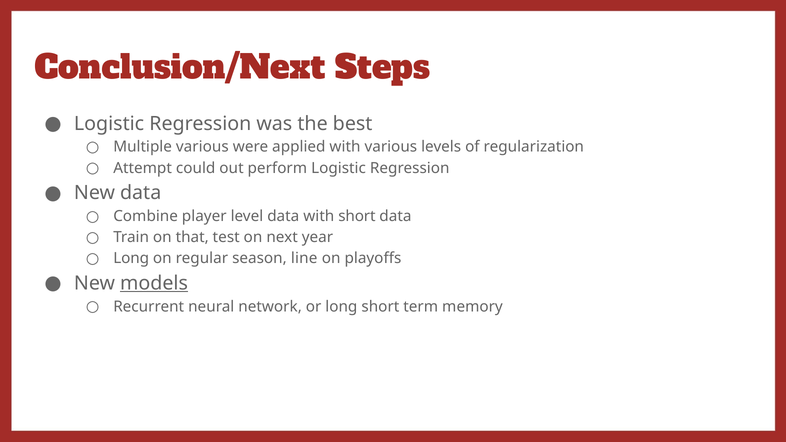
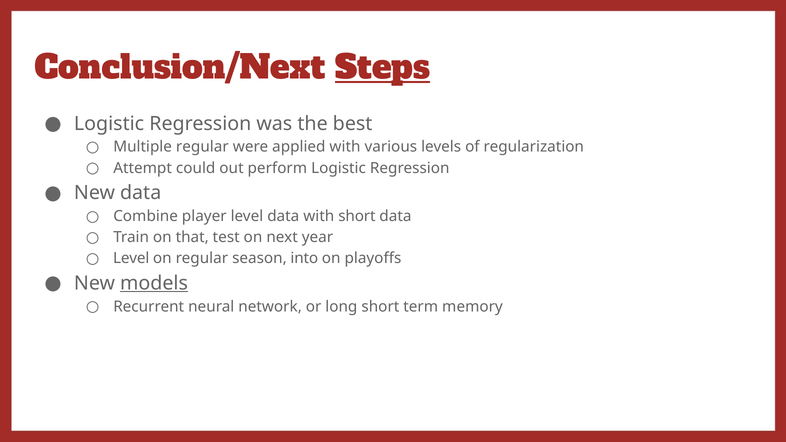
Steps underline: none -> present (383, 68)
Multiple various: various -> regular (202, 147)
Long: Long -> Level (131, 258)
line: line -> into (304, 258)
